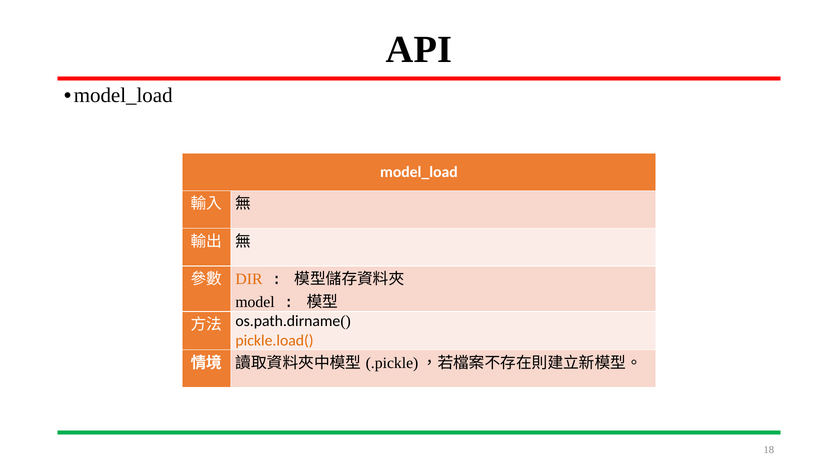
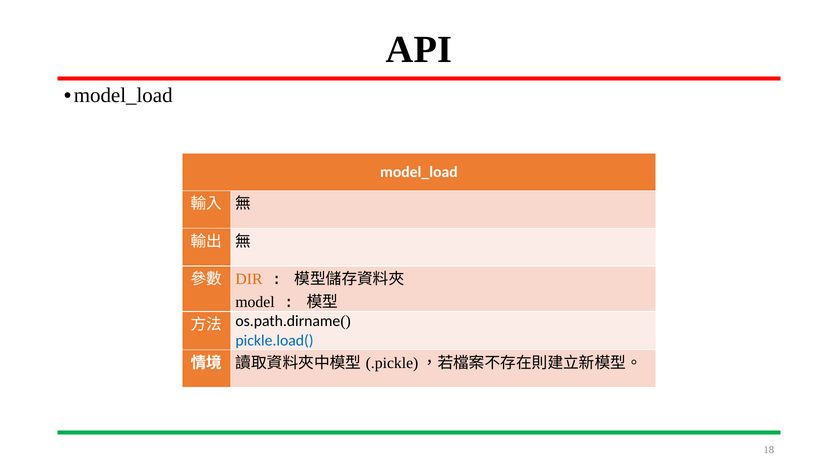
pickle.load( colour: orange -> blue (275, 341)
